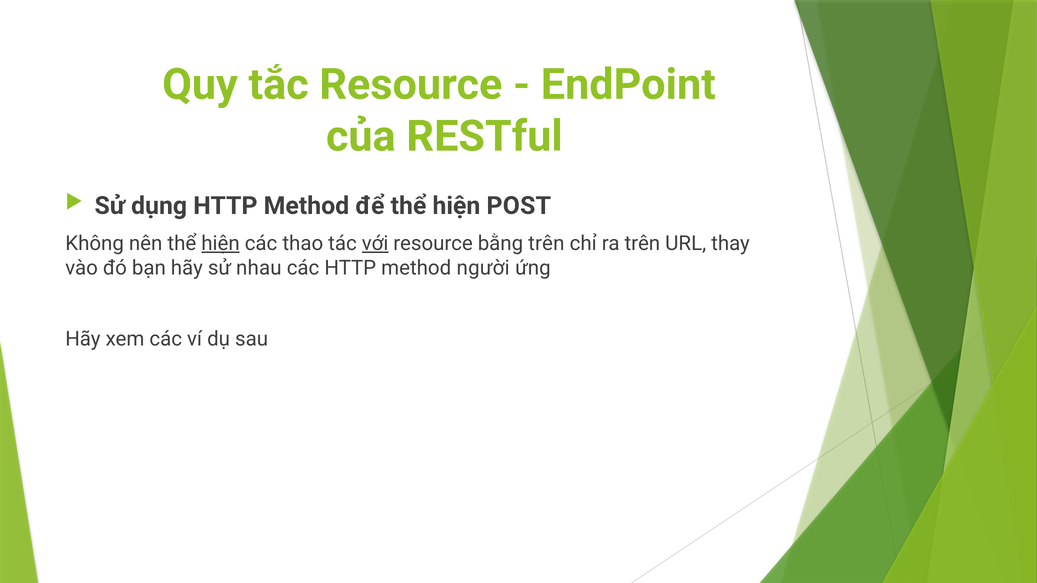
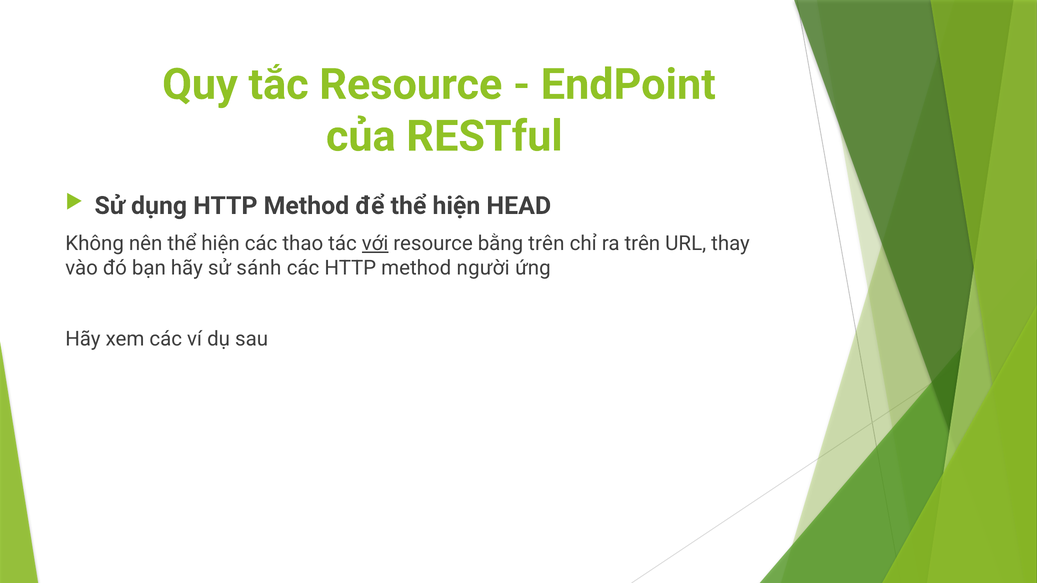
POST: POST -> HEAD (519, 206)
hiện underline: present -> none (221, 244)
nhau: nhau -> sánh (259, 268)
